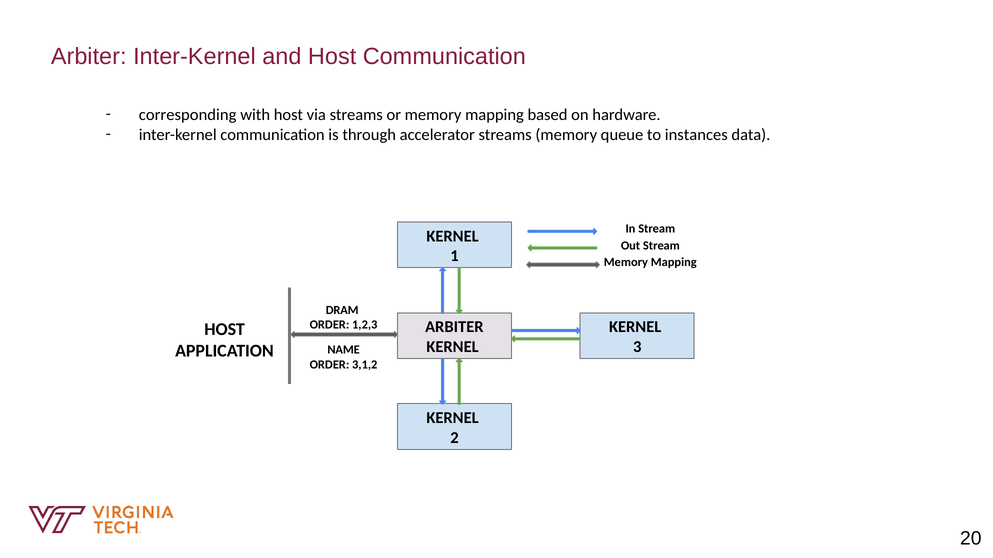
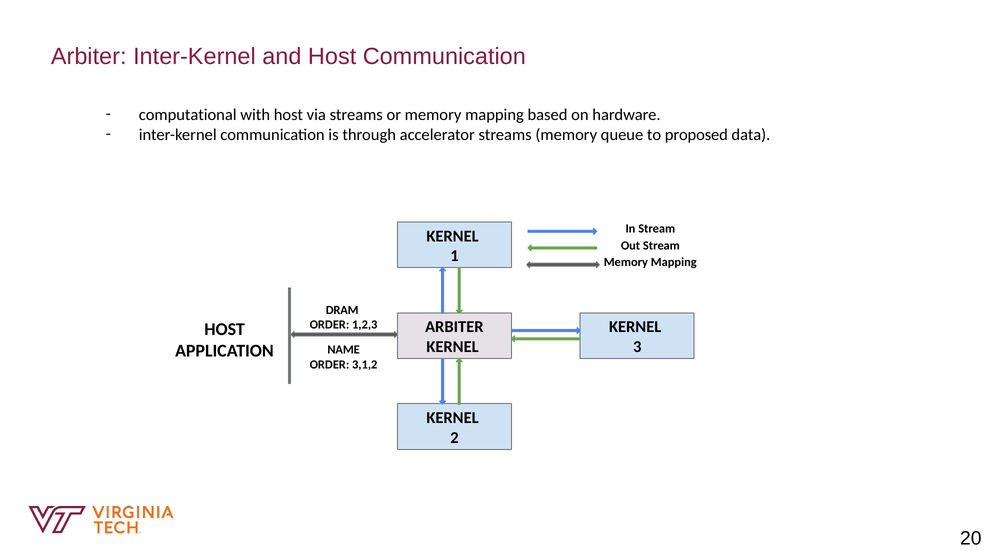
corresponding: corresponding -> computational (188, 115)
instances: instances -> proposed (696, 135)
